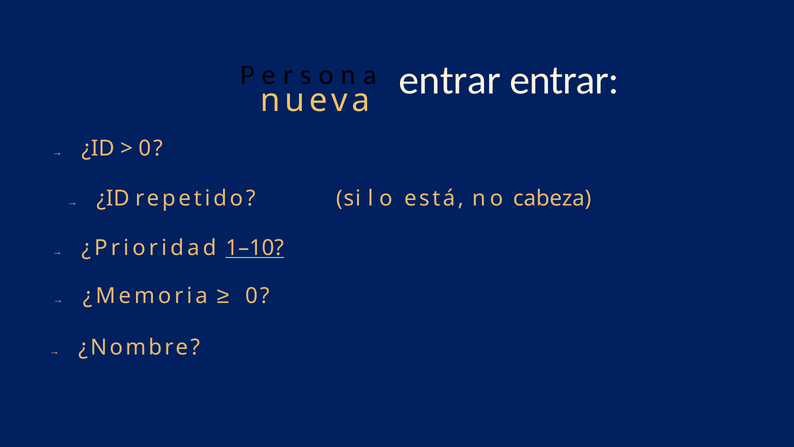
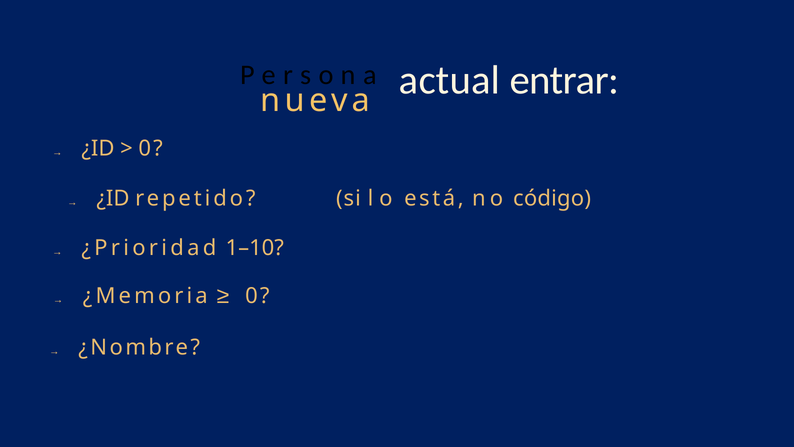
entrar: entrar -> actual (450, 80)
cabeza: cabeza -> código (552, 198)
1–10 underline: present -> none (255, 248)
